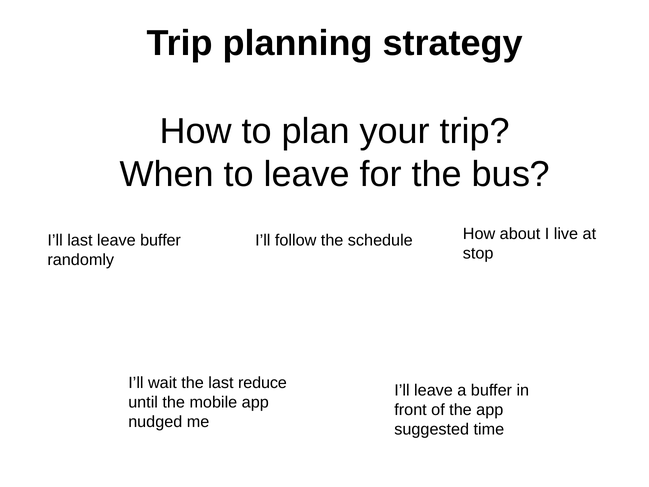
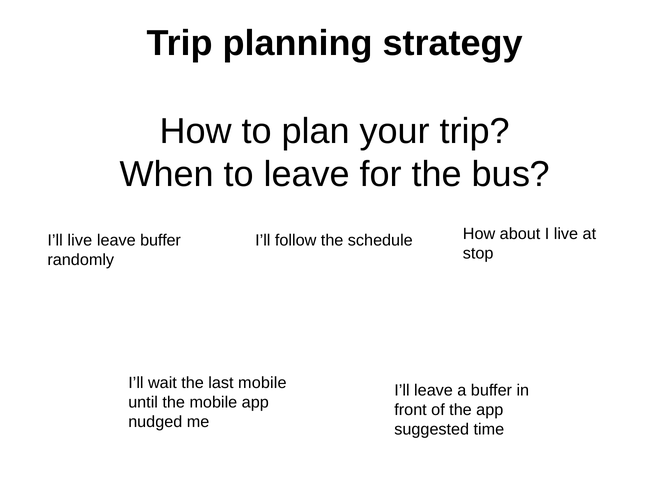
I’ll last: last -> live (80, 240)
last reduce: reduce -> mobile (262, 383)
